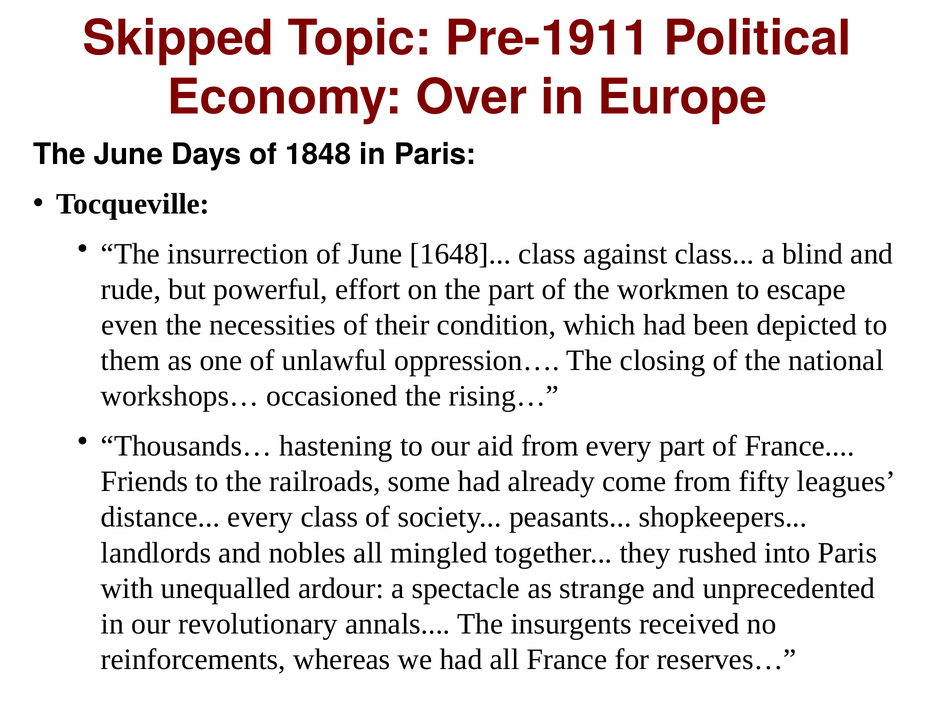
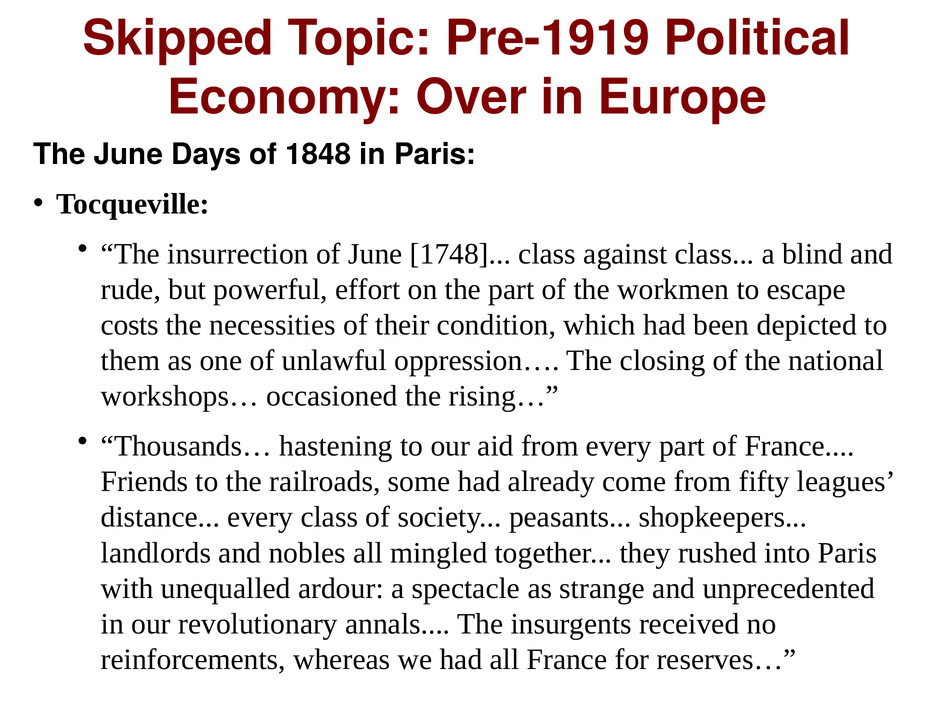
Pre-1911: Pre-1911 -> Pre-1919 (548, 39)
1648: 1648 -> 1748 (460, 254)
even: even -> costs (130, 325)
